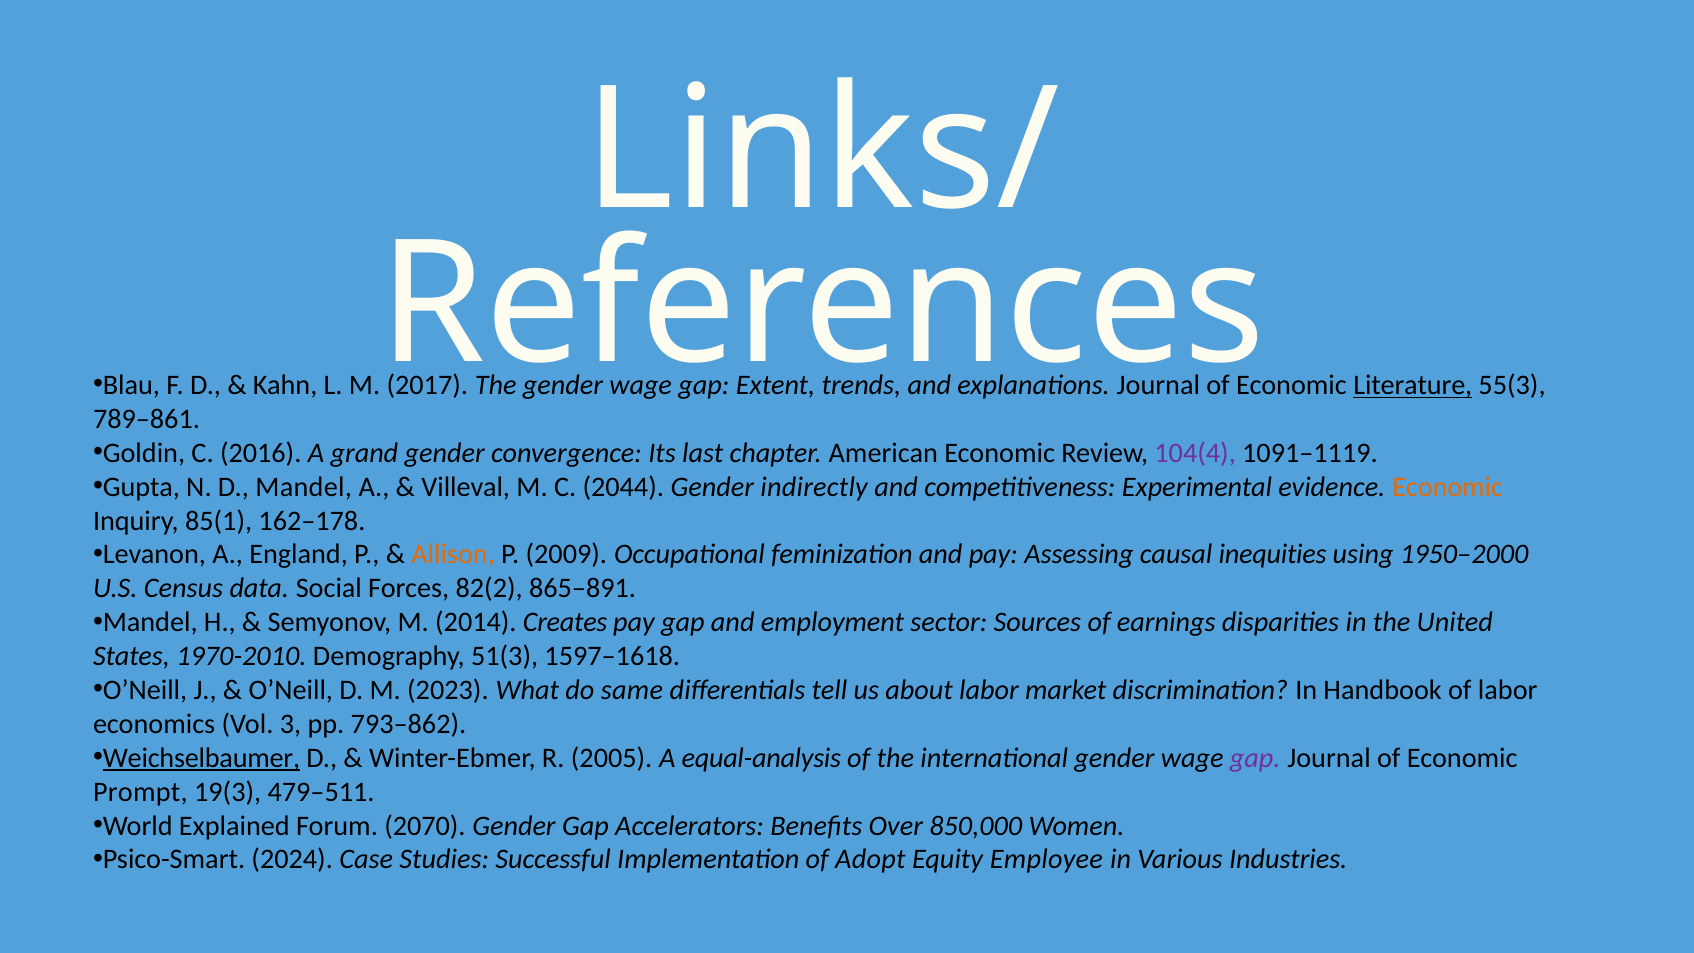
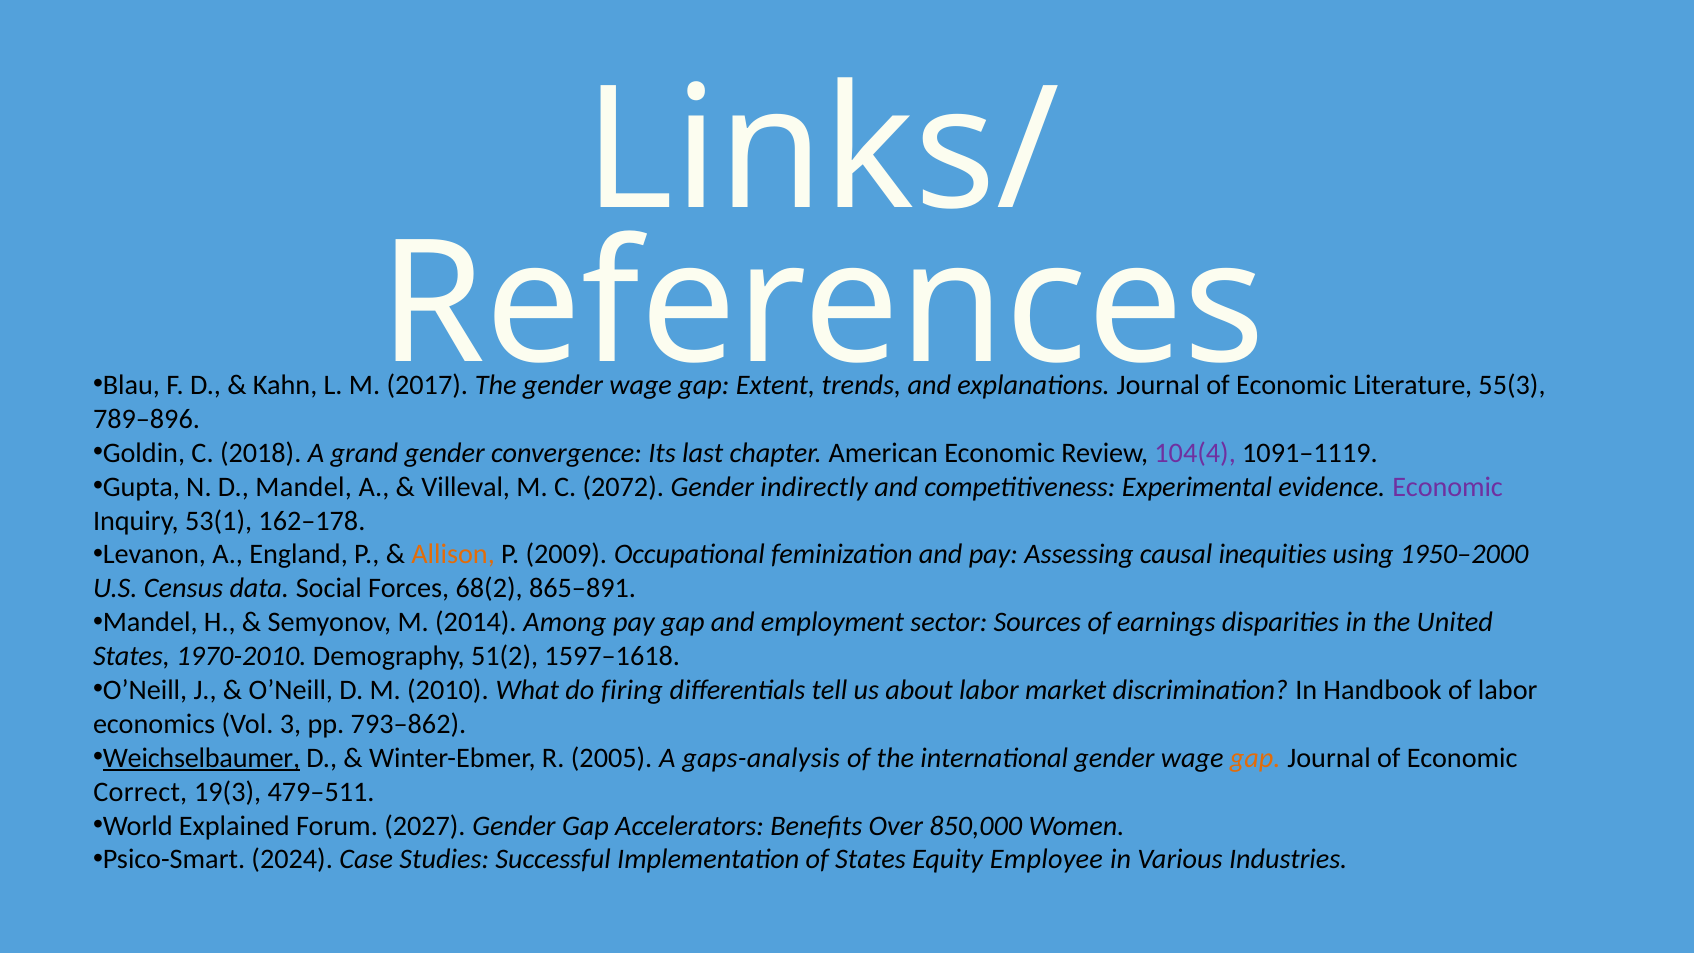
Literature underline: present -> none (1413, 385)
789–861: 789–861 -> 789–896 (146, 419)
2016: 2016 -> 2018 (261, 453)
2044: 2044 -> 2072 (623, 487)
Economic colour: orange -> purple (1448, 487)
85(1: 85(1 -> 53(1 (219, 521)
82(2: 82(2 -> 68(2 (489, 588)
Creates: Creates -> Among (565, 622)
51(3: 51(3 -> 51(2 (505, 656)
2023: 2023 -> 2010 (448, 690)
same: same -> firing (632, 690)
equal-analysis: equal-analysis -> gaps-analysis (761, 758)
gap colour: purple -> orange (1255, 758)
Prompt: Prompt -> Correct (140, 792)
2070: 2070 -> 2027 (425, 826)
of Adopt: Adopt -> States (870, 859)
